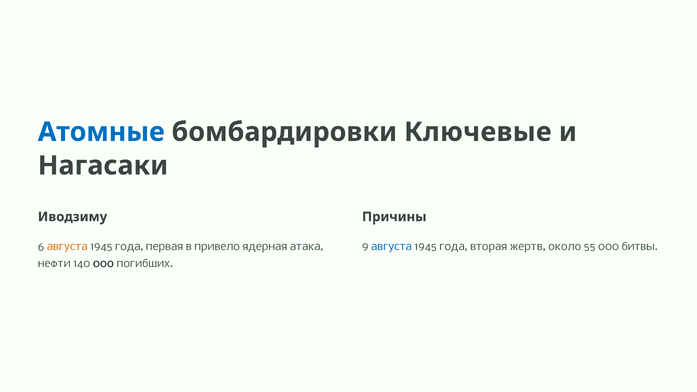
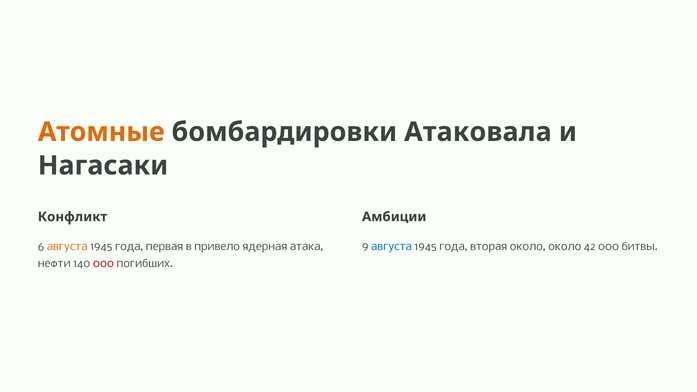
Атомные colour: blue -> orange (101, 132)
Ключевые: Ключевые -> Атаковала (478, 132)
Иводзиму: Иводзиму -> Конфликт (72, 217)
Причины: Причины -> Амбиции (394, 217)
вторая жертв: жертв -> около (528, 247)
55: 55 -> 42 (590, 247)
000 colour: black -> red (103, 264)
